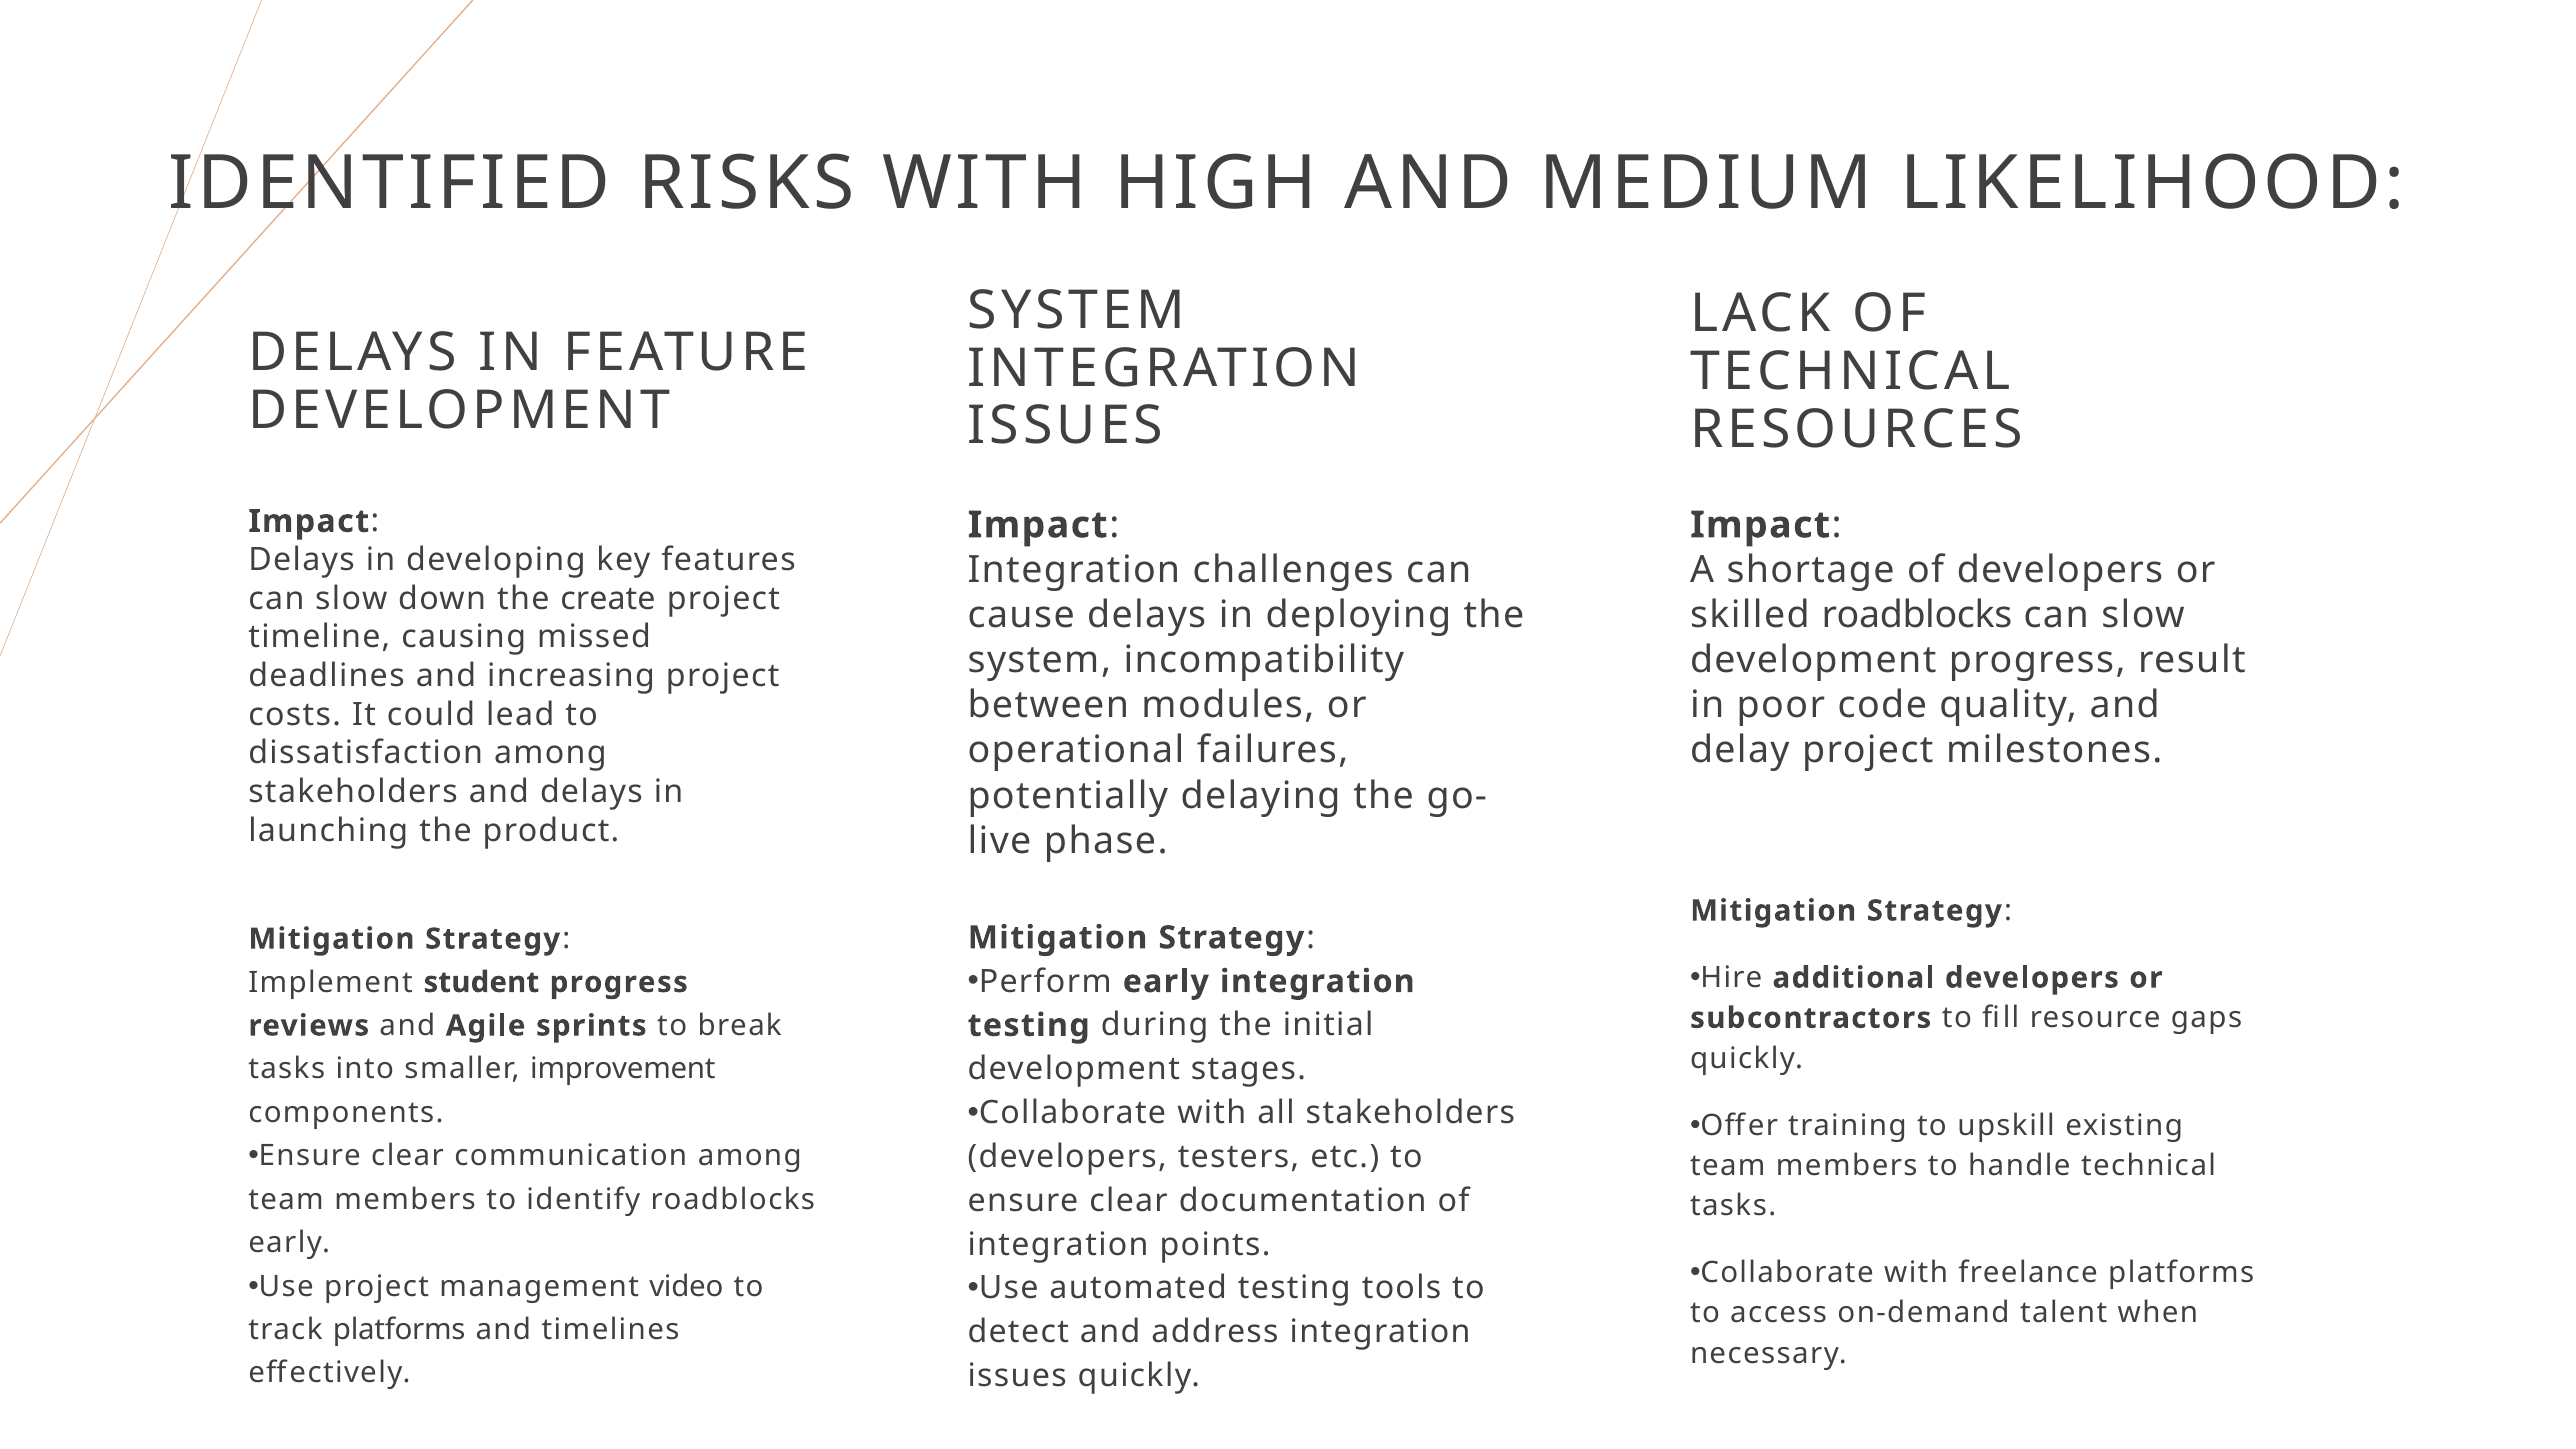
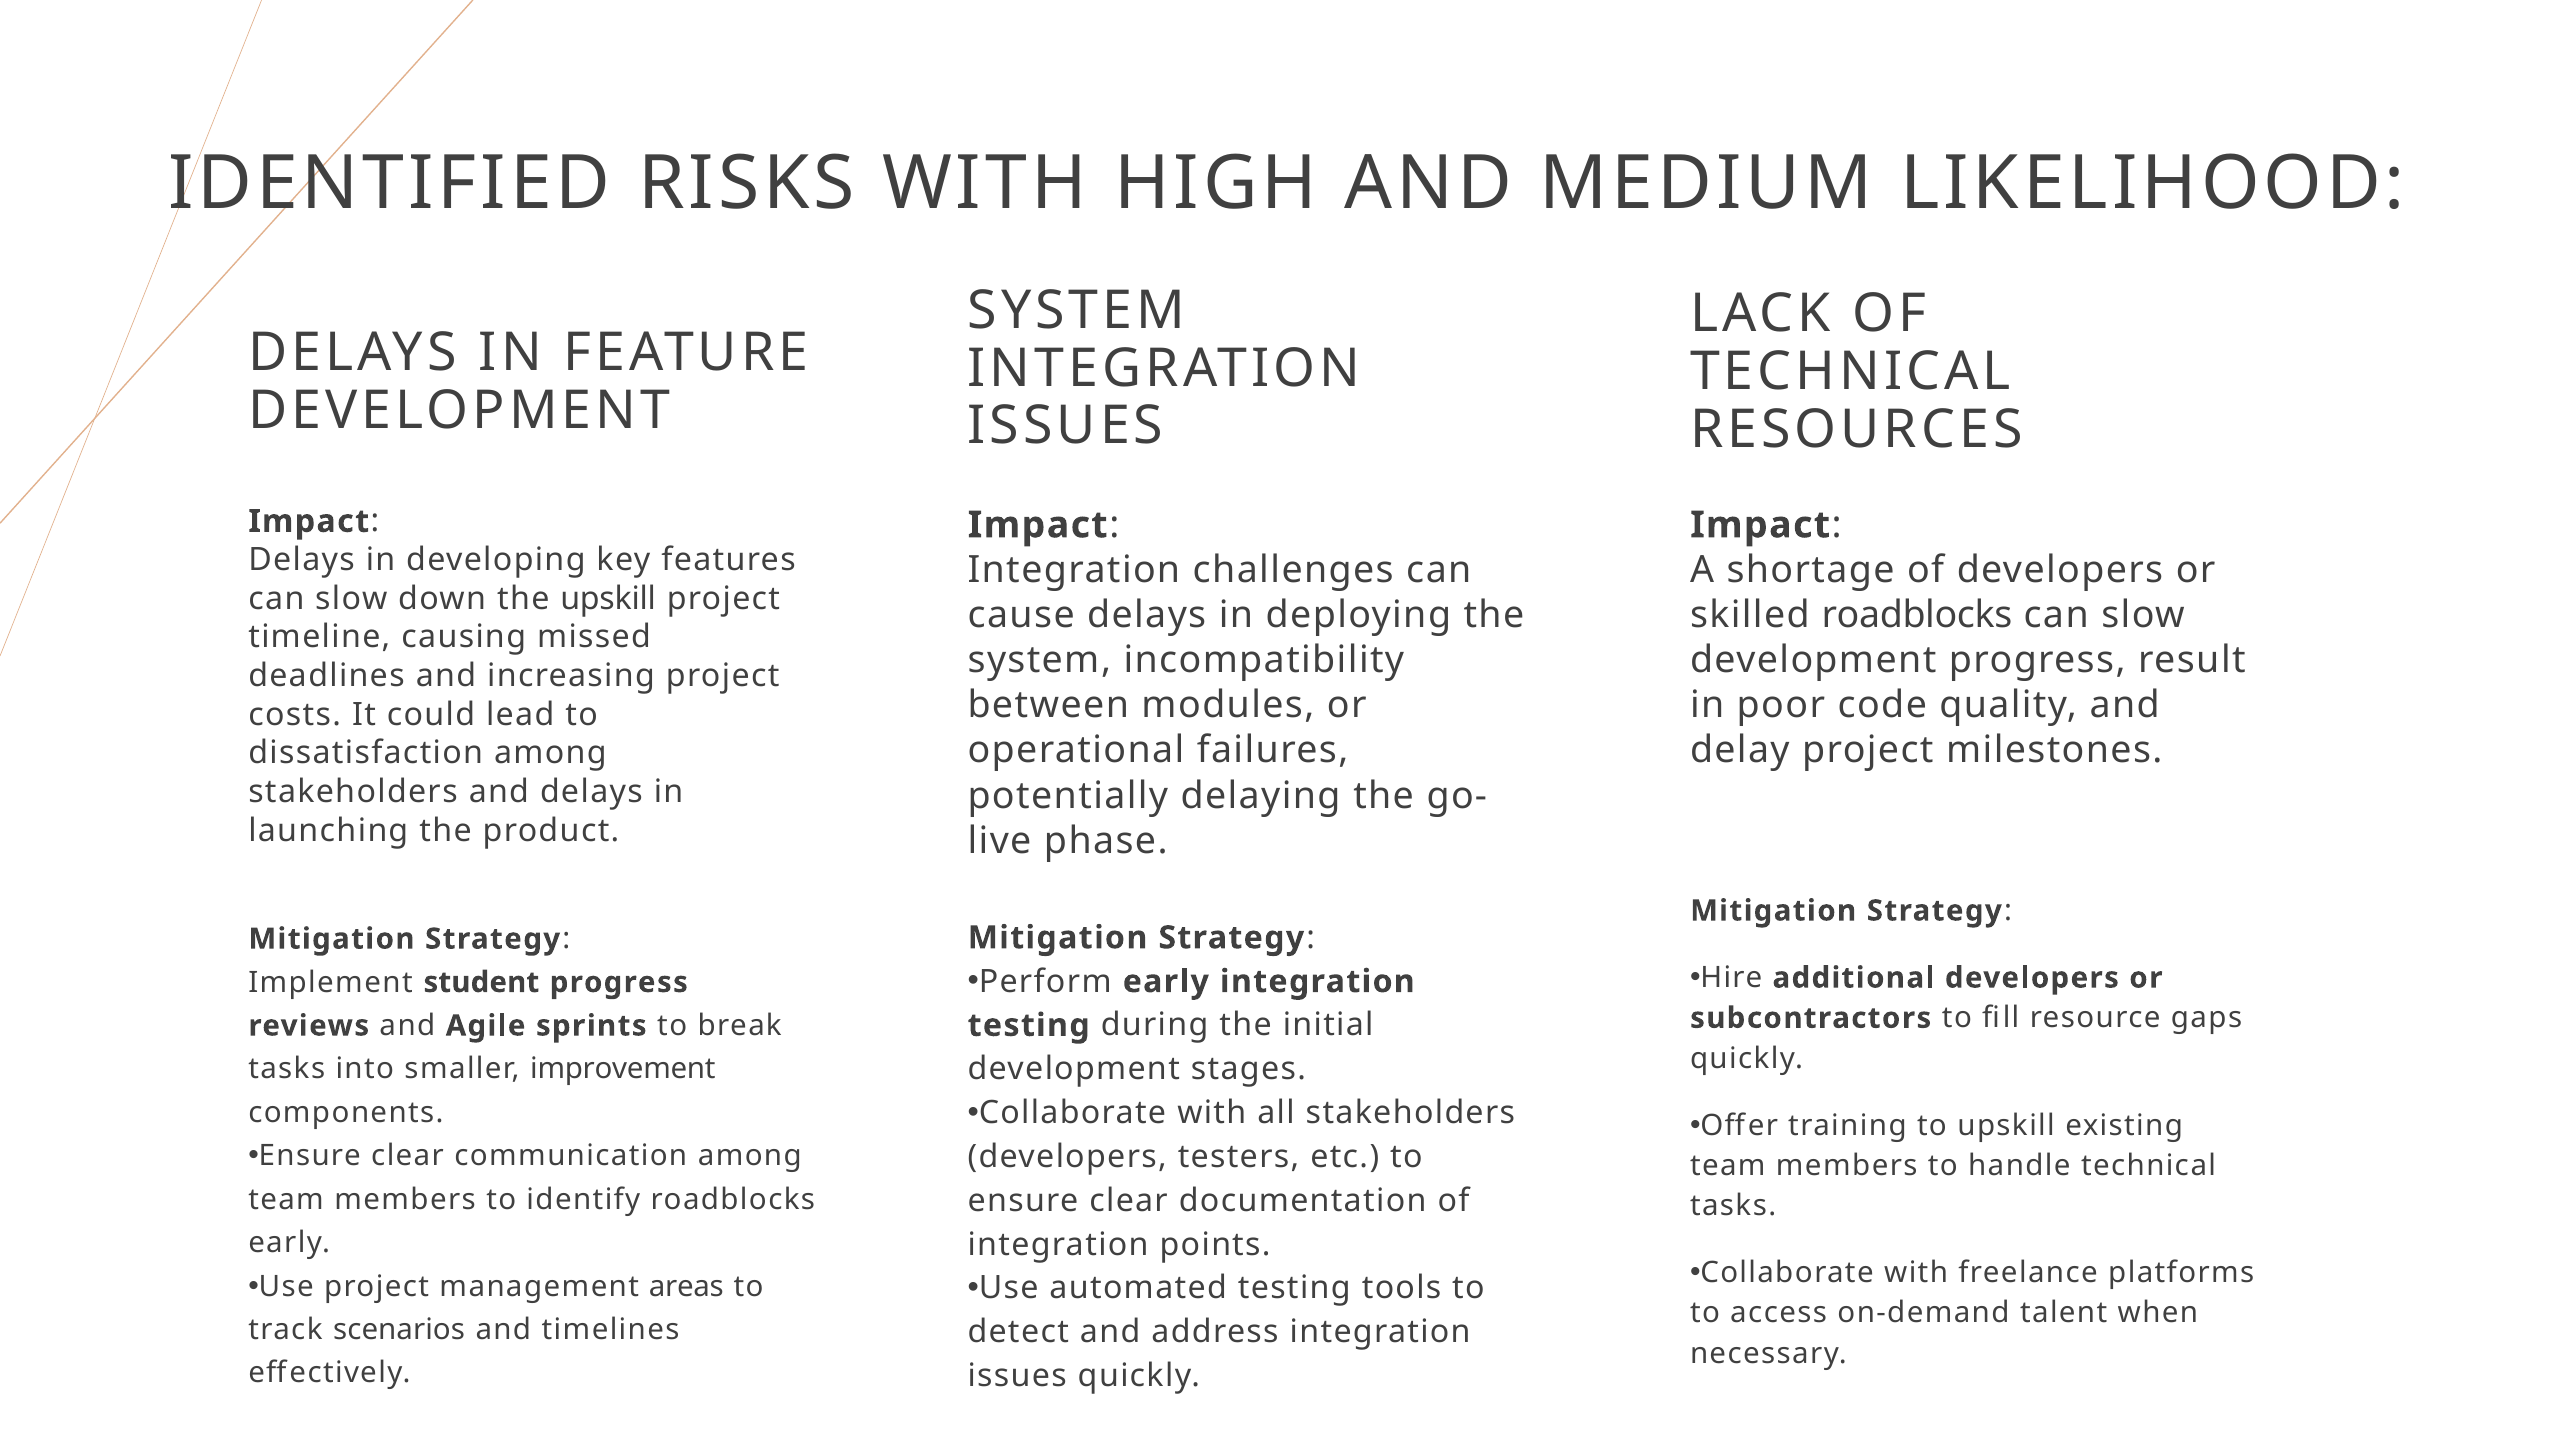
the create: create -> upskill (608, 599)
video: video -> areas (686, 1286)
track platforms: platforms -> scenarios (399, 1330)
